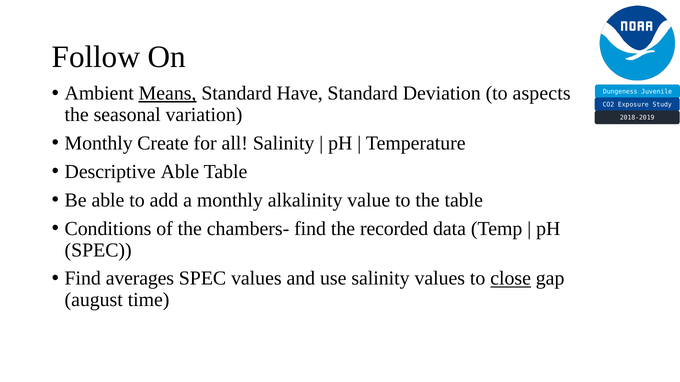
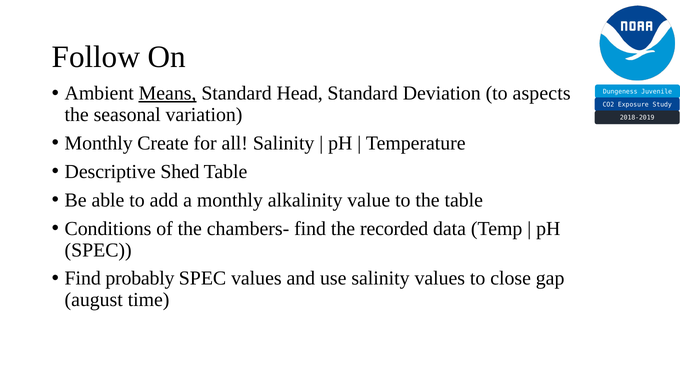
Have: Have -> Head (300, 93)
Descriptive Able: Able -> Shed (180, 172)
averages: averages -> probably (140, 279)
close underline: present -> none (511, 279)
